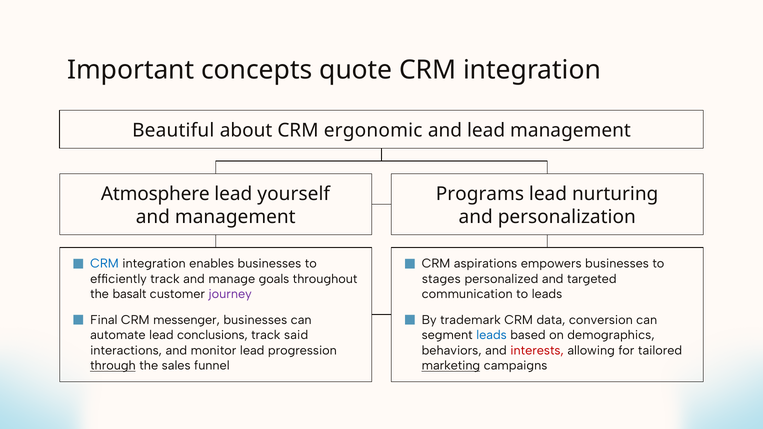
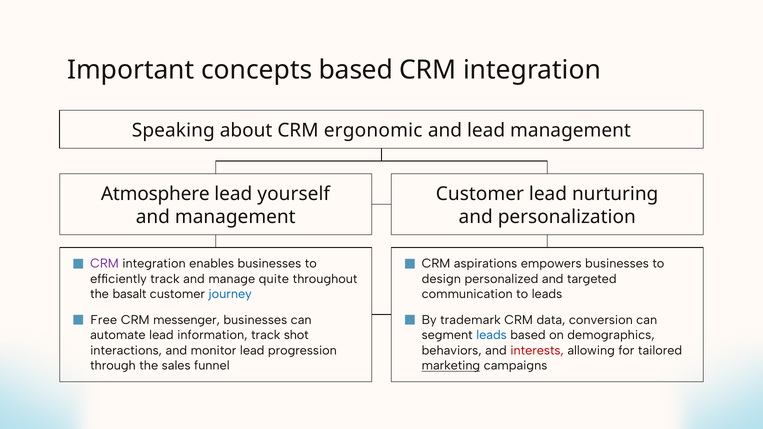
concepts quote: quote -> based (356, 70)
Beautiful: Beautiful -> Speaking (173, 131)
Programs: Programs -> Customer (480, 194)
CRM colour: blue -> purple (104, 264)
goals: goals -> quite (274, 279)
stages: stages -> design (441, 279)
journey colour: purple -> blue (230, 294)
Final: Final -> Free (104, 320)
conclusions: conclusions -> information (212, 335)
said: said -> shot (296, 335)
through underline: present -> none (113, 366)
